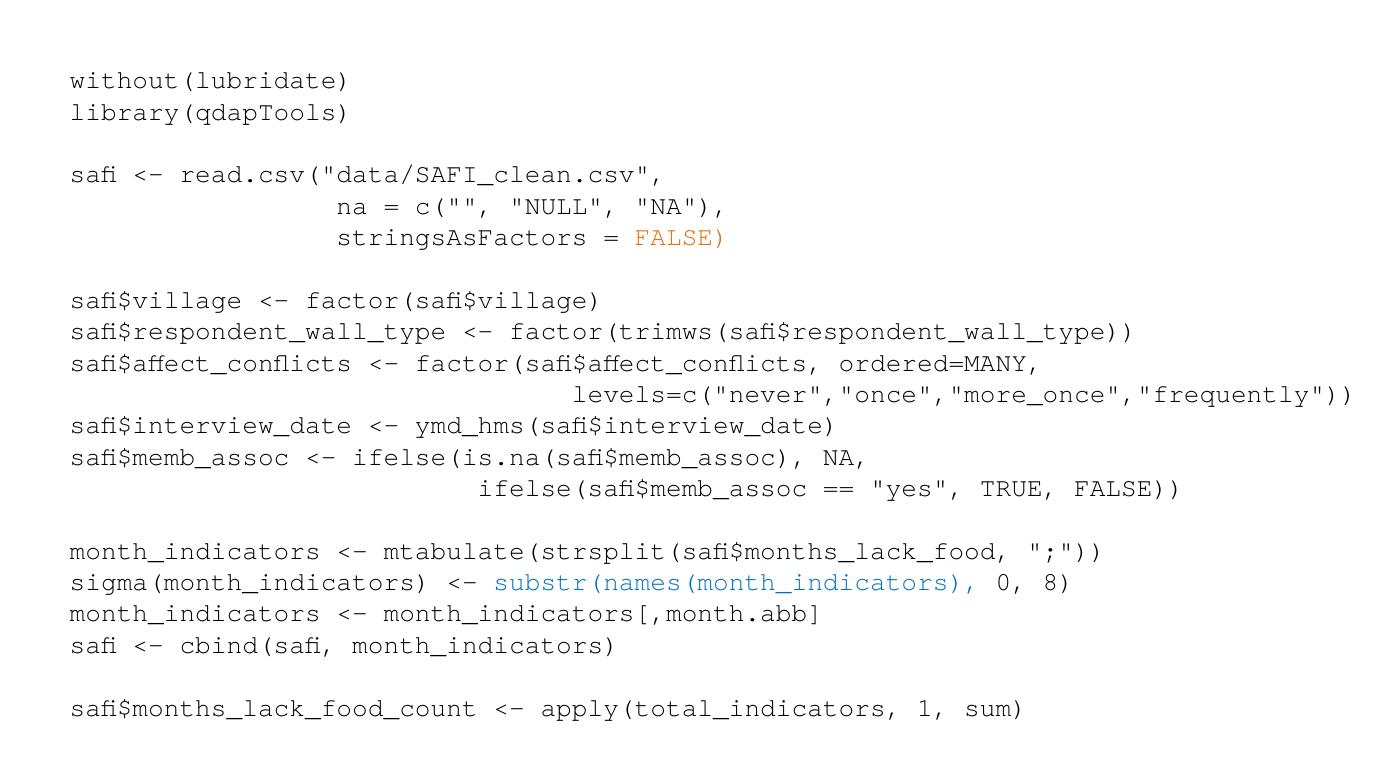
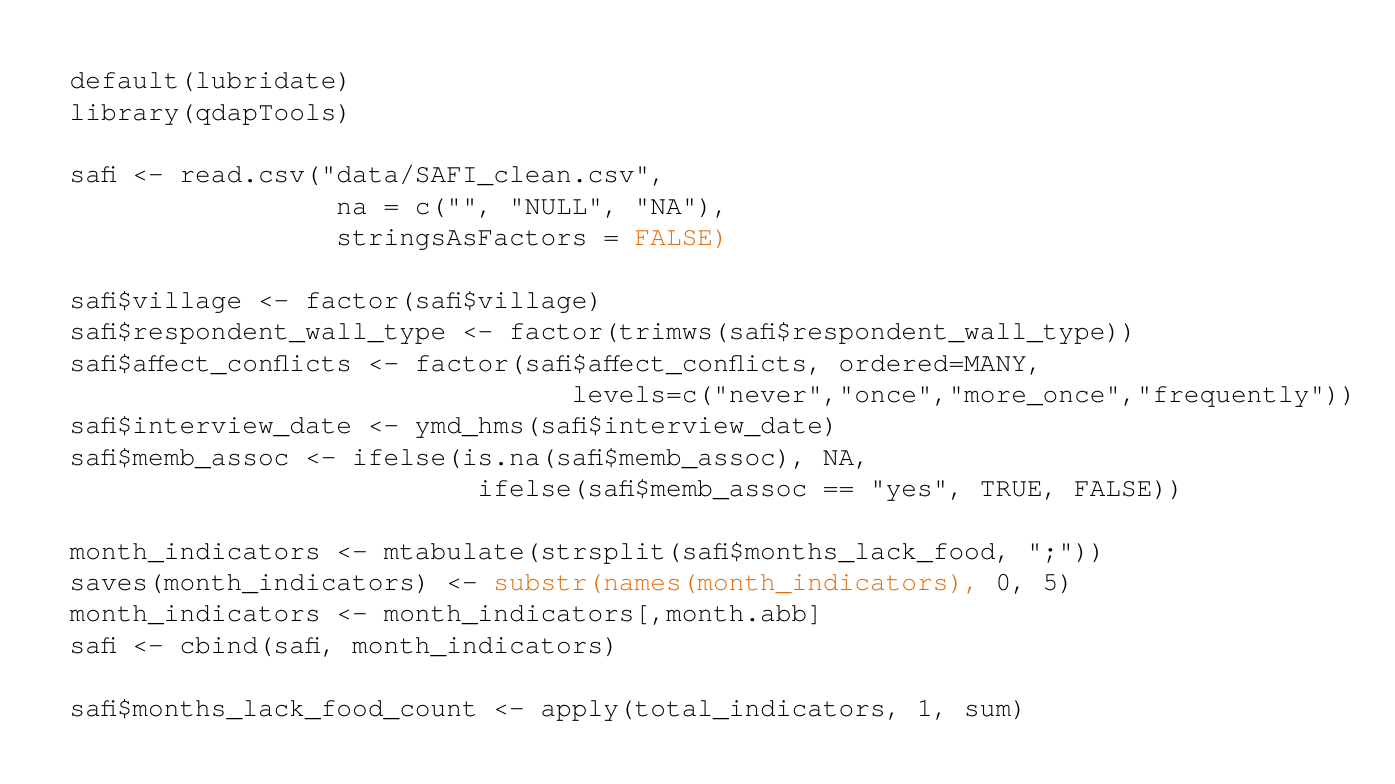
without(lubridate: without(lubridate -> default(lubridate (211, 80)
sigma(month_indicators: sigma(month_indicators -> saves(month_indicators (250, 583)
substr(names(month_indicators colour: blue -> orange (737, 583)
8: 8 -> 5 (1058, 583)
